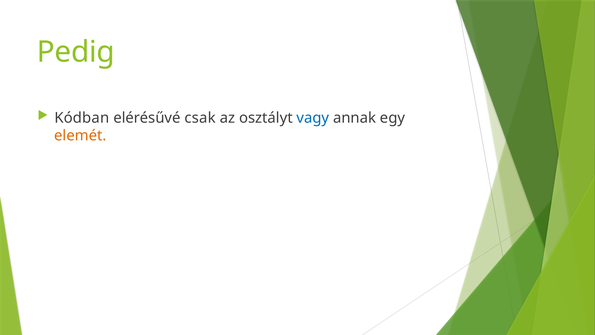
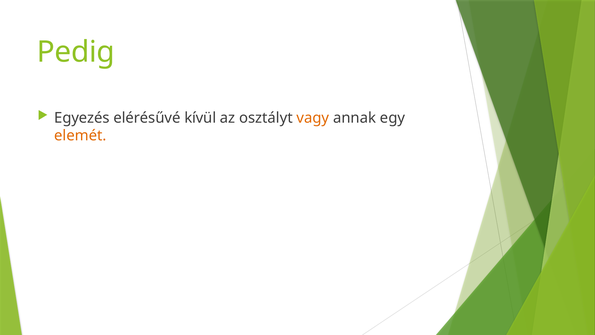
Kódban: Kódban -> Egyezés (82, 118)
csak: csak -> kívül (200, 118)
vagy colour: blue -> orange (313, 118)
